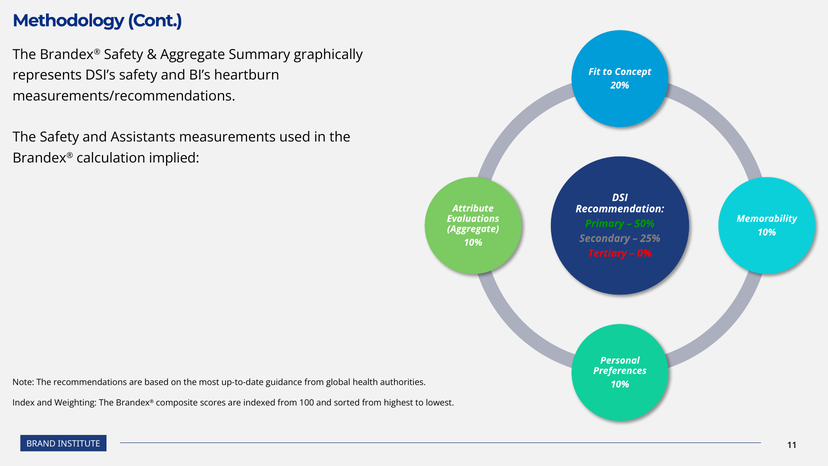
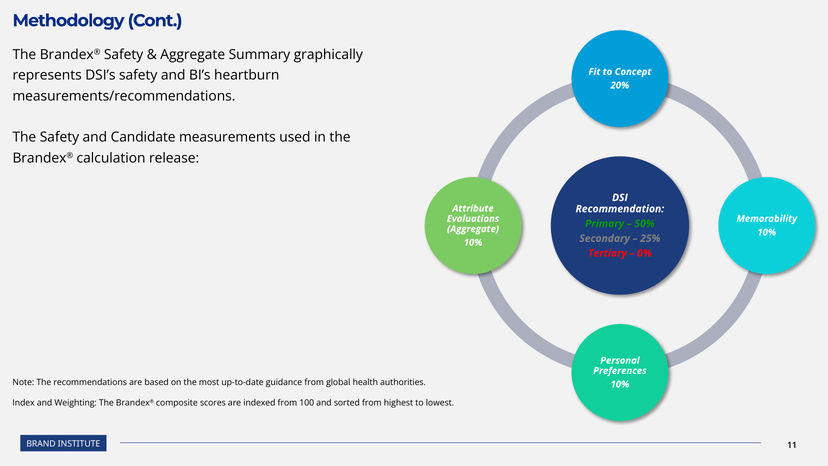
Assistants: Assistants -> Candidate (143, 137)
implied: implied -> release (174, 158)
